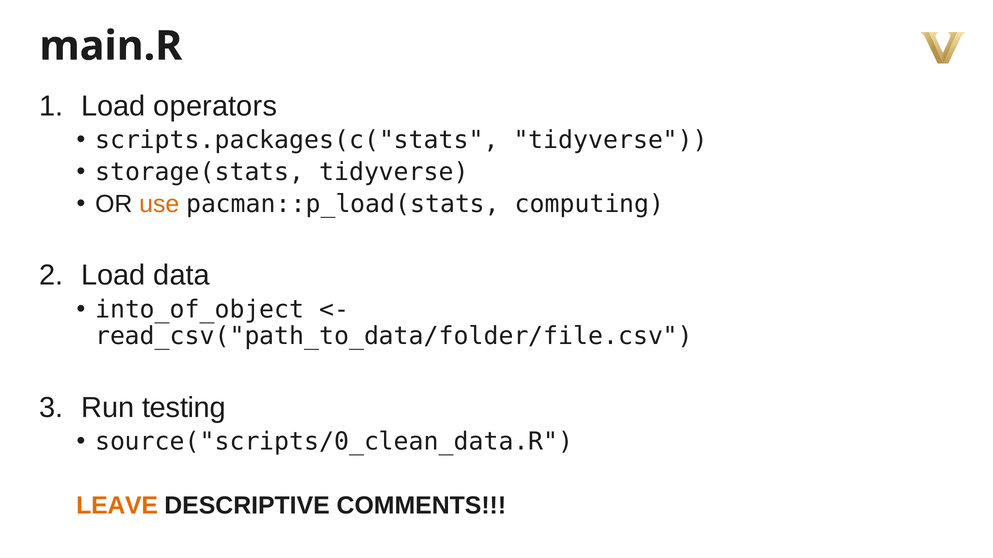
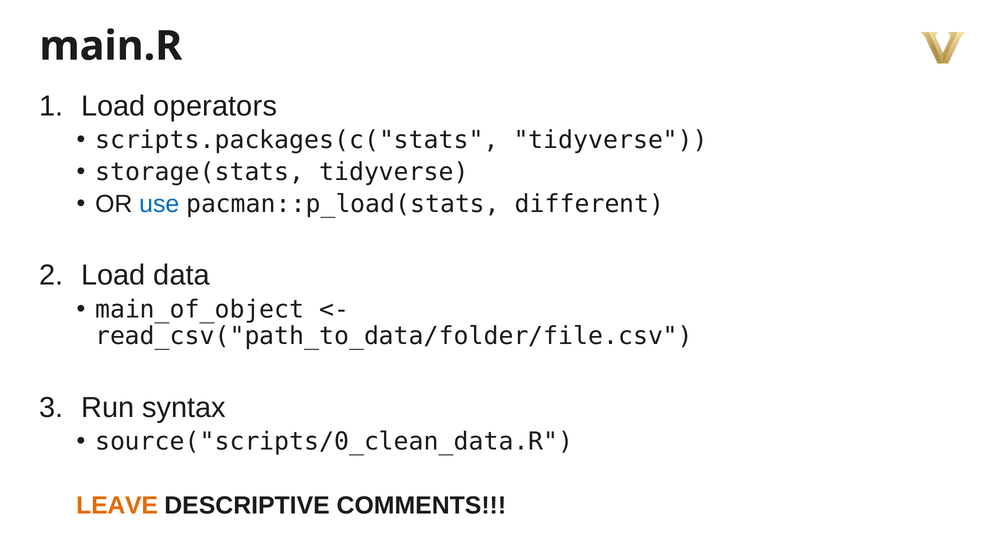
use colour: orange -> blue (159, 204)
computing: computing -> different (590, 204)
into_of_object: into_of_object -> main_of_object (200, 310)
testing: testing -> syntax (184, 408)
